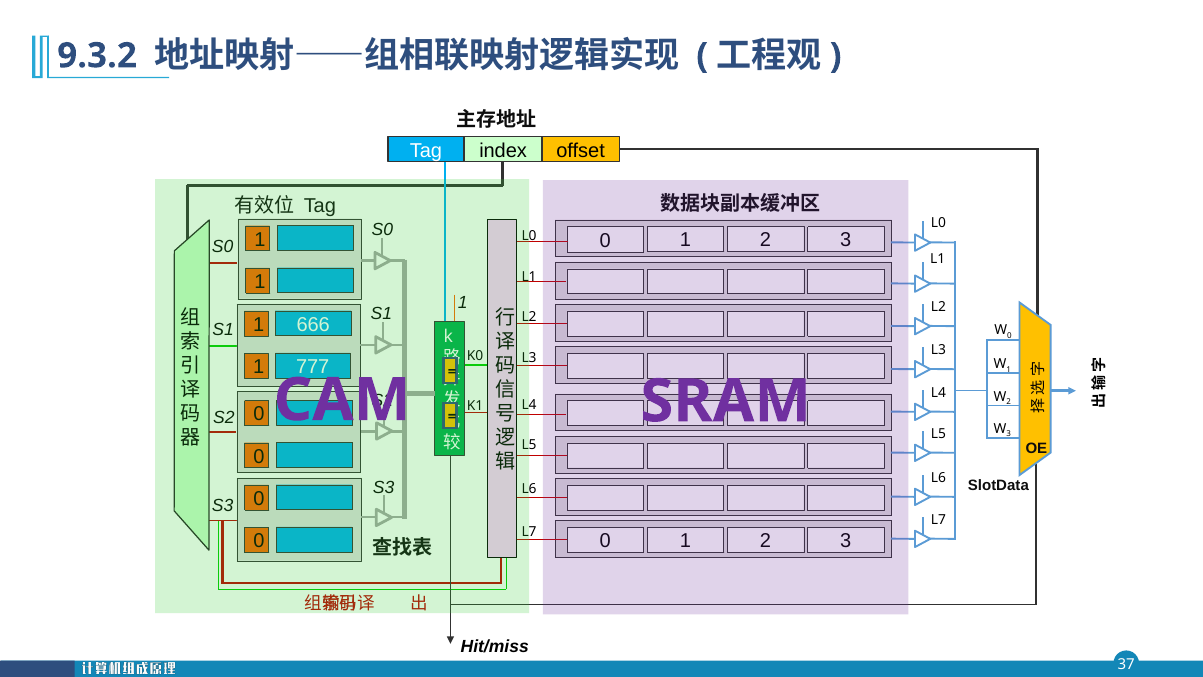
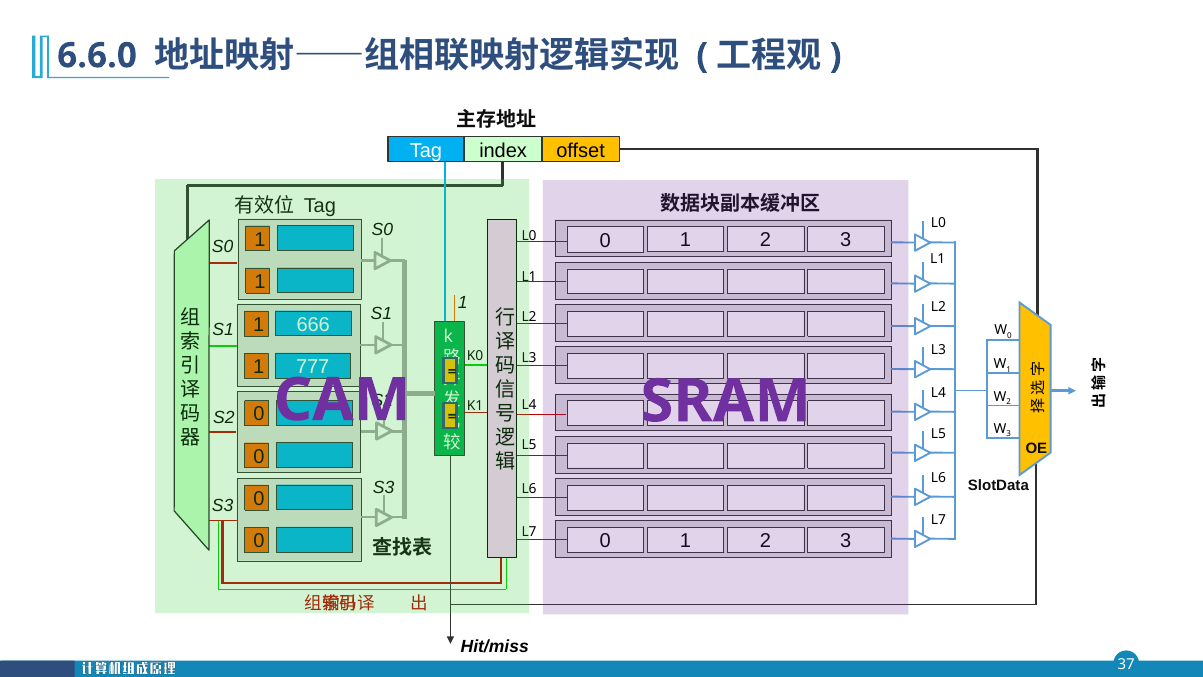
9.3.2: 9.3.2 -> 6.6.0 (97, 56)
